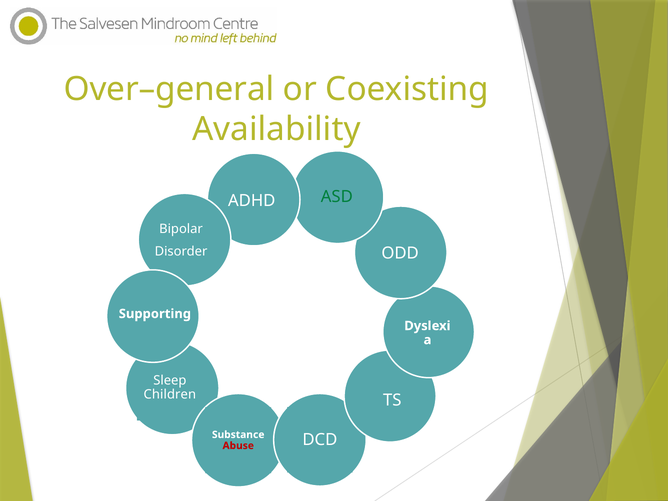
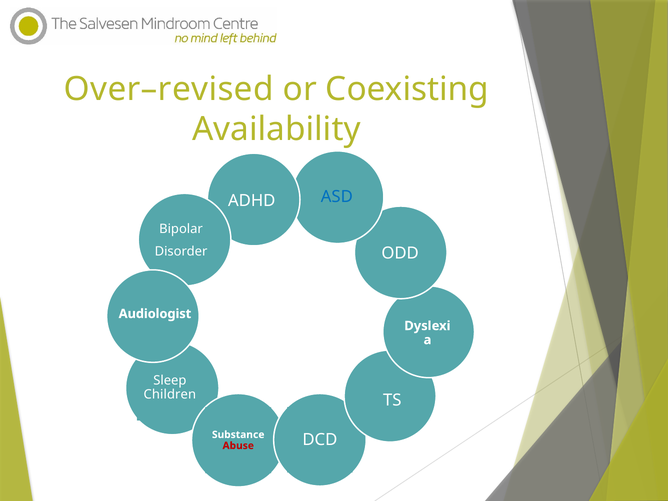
Over–general: Over–general -> Over–revised (169, 89)
ASD colour: green -> blue (337, 197)
Supporting: Supporting -> Audiologist (155, 314)
